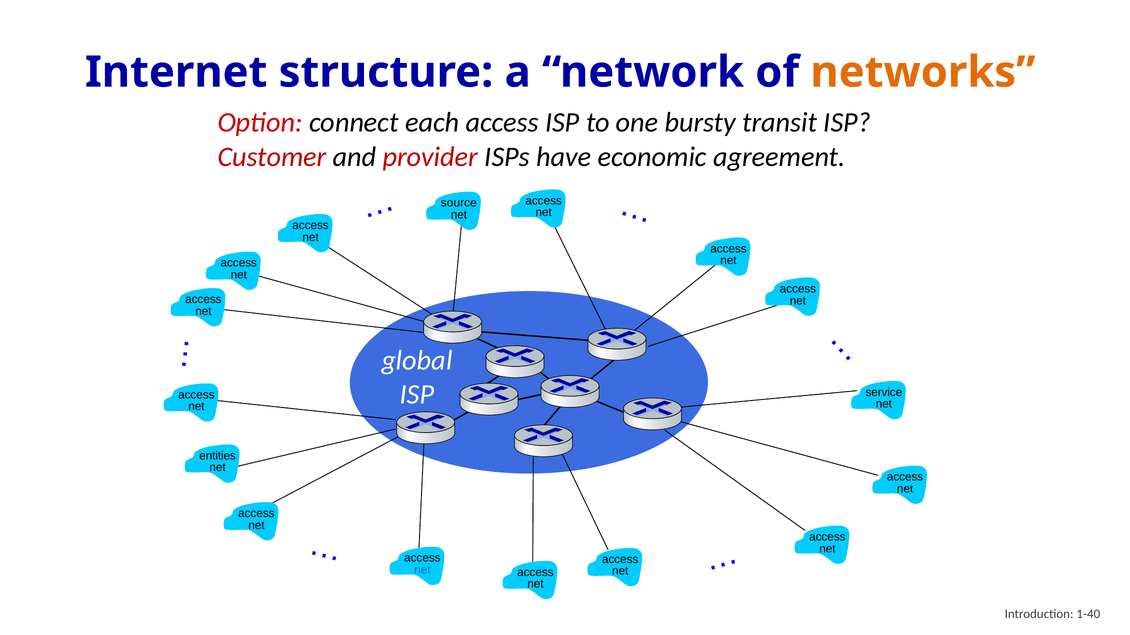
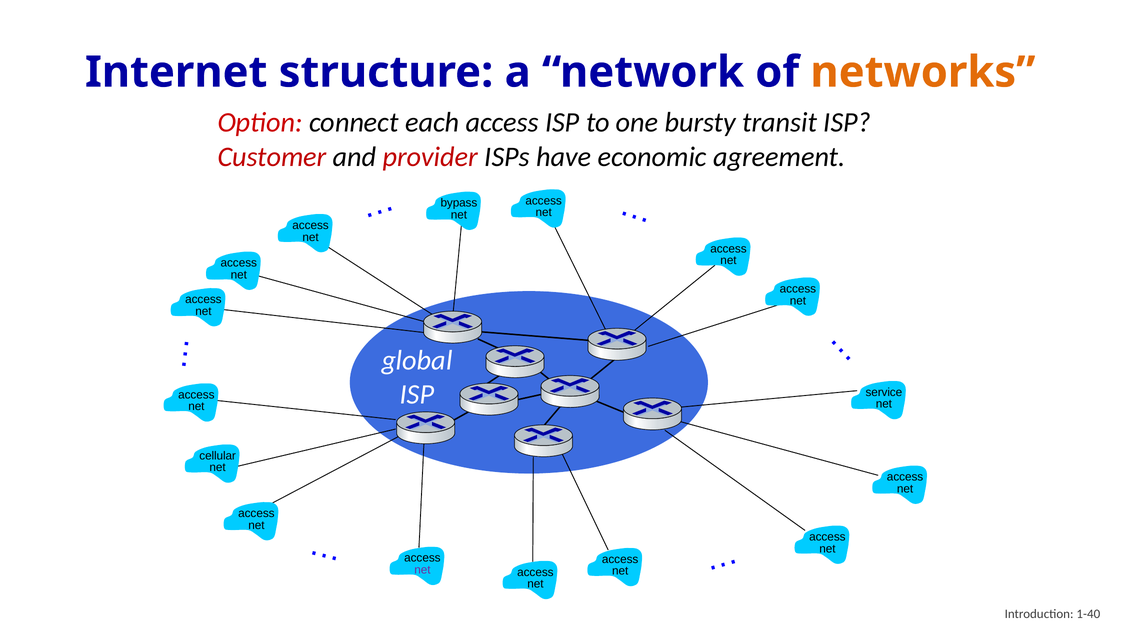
source: source -> bypass (459, 203)
entities: entities -> cellular (218, 456)
net colour: blue -> purple (422, 570)
